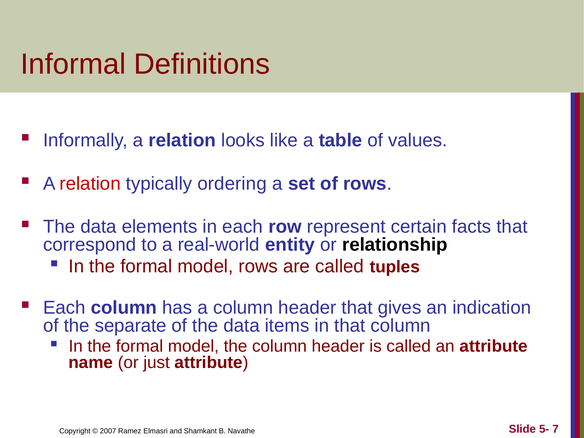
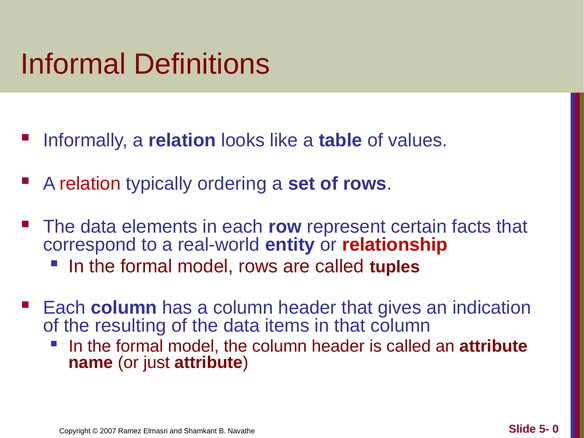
relationship colour: black -> red (395, 245)
separate: separate -> resulting (131, 326)
7: 7 -> 0 (556, 429)
